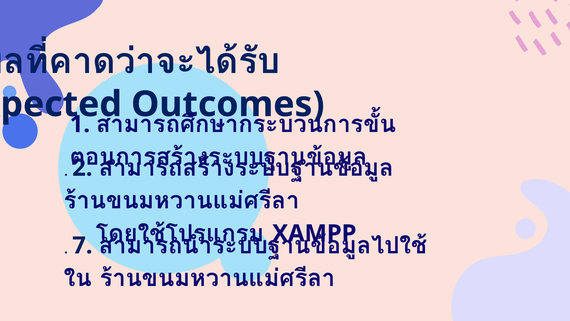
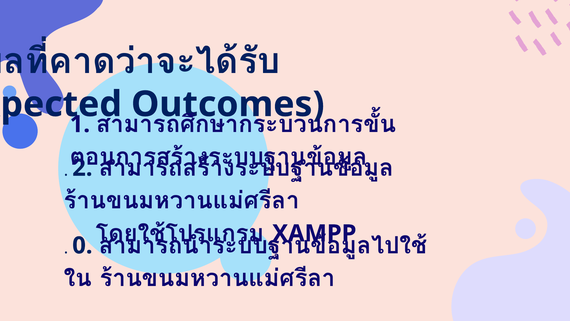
7: 7 -> 0 (82, 245)
